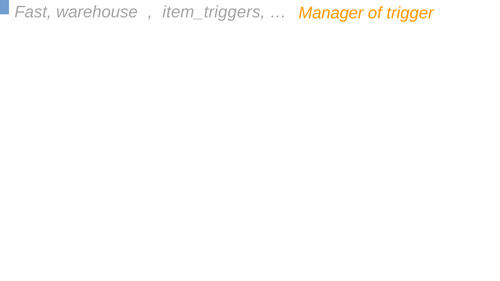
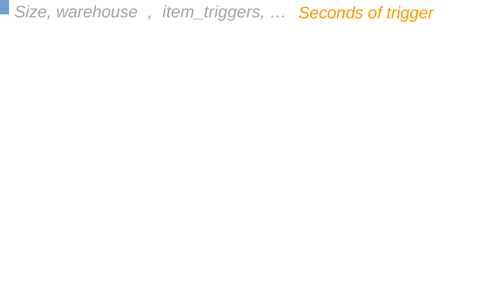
Fast: Fast -> Size (33, 12)
Manager: Manager -> Seconds (331, 13)
